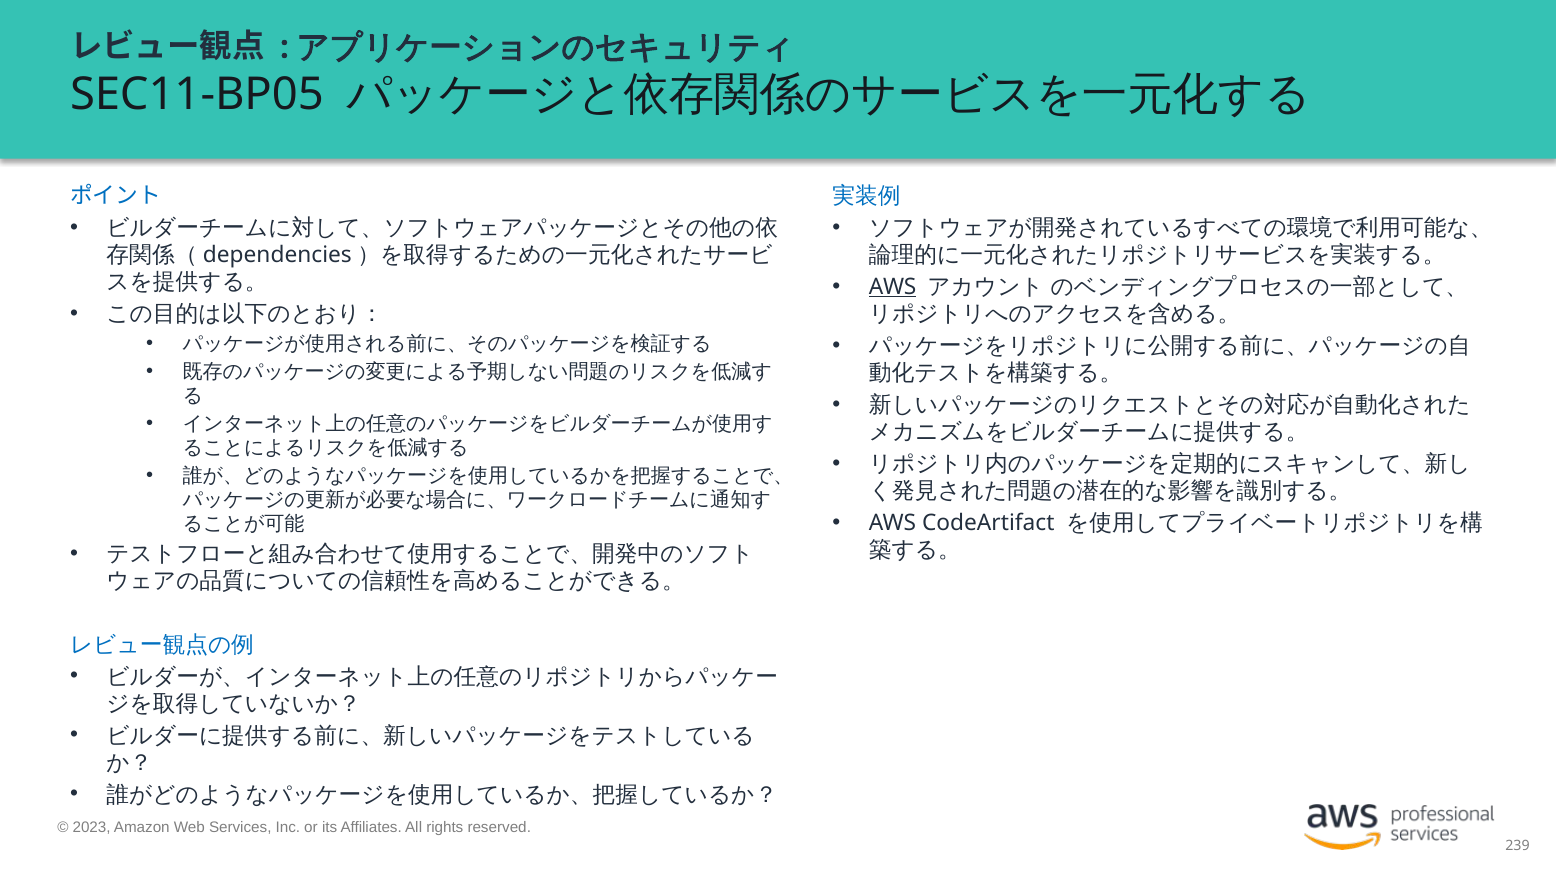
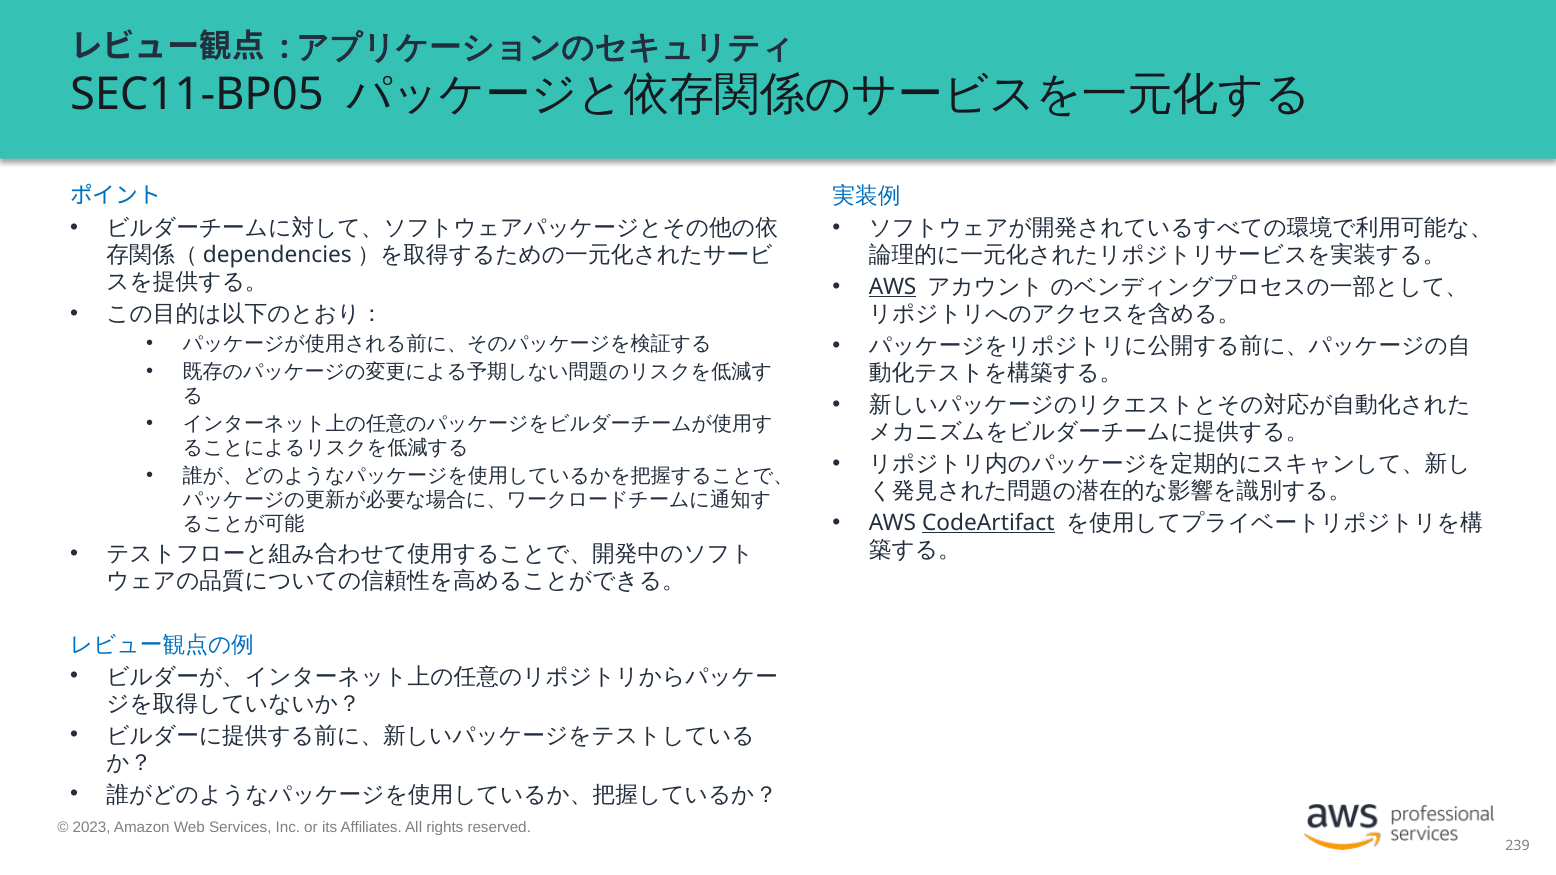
CodeArtifact underline: none -> present (988, 523)
